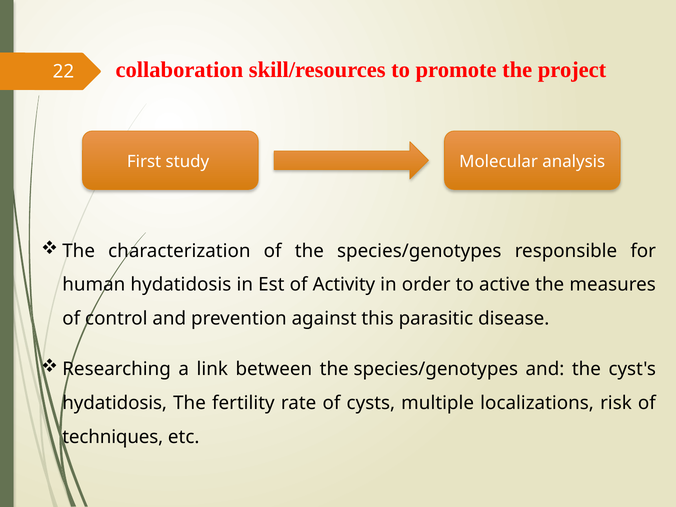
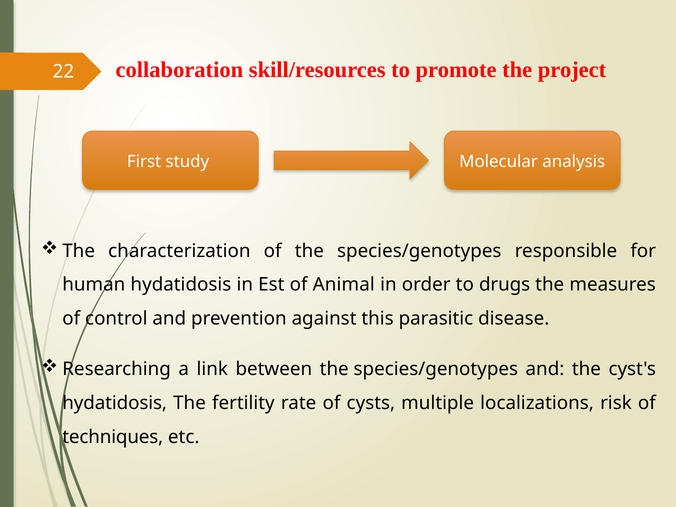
Activity: Activity -> Animal (344, 285)
active: active -> drugs (505, 285)
